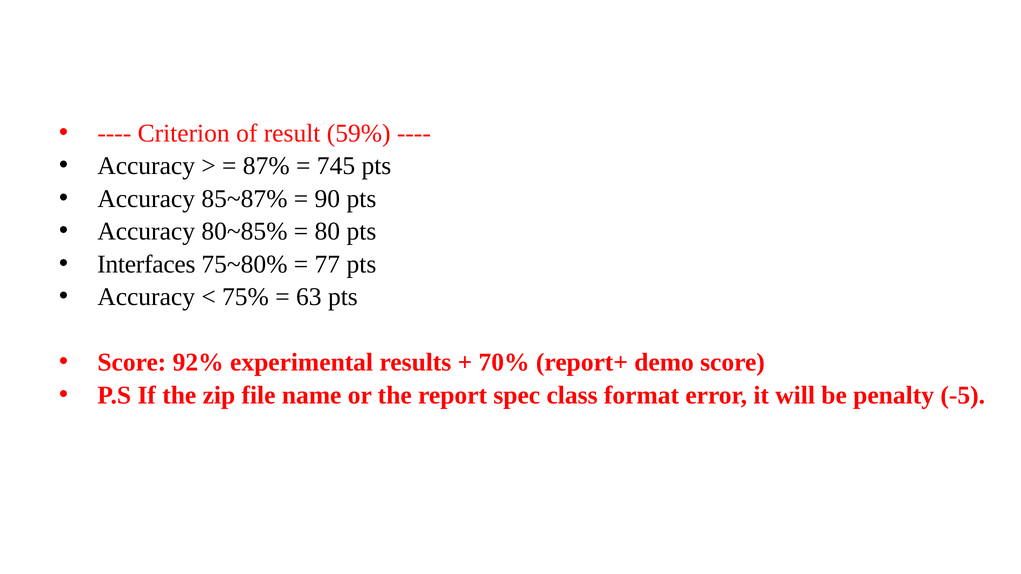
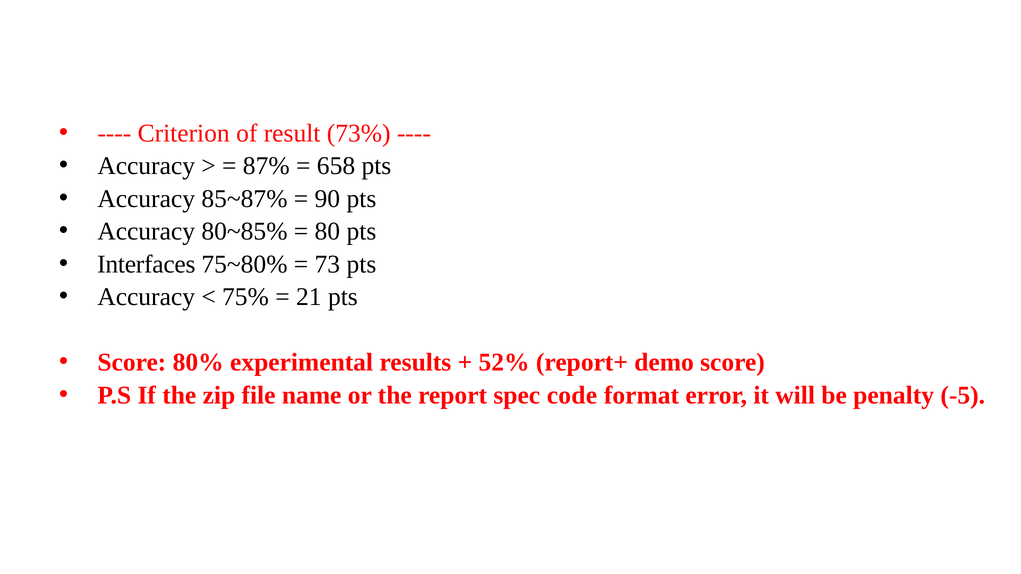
59%: 59% -> 73% (359, 133)
745: 745 -> 658 (336, 166)
77: 77 -> 73 (327, 264)
63: 63 -> 21 (309, 297)
92%: 92% -> 80% (198, 363)
70%: 70% -> 52% (504, 363)
class: class -> code (572, 395)
